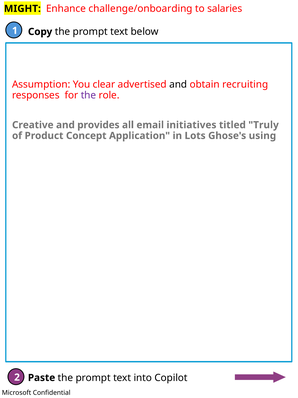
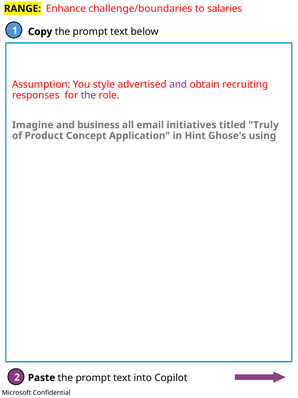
MIGHT: MIGHT -> RANGE (22, 9)
challenge/onboarding: challenge/onboarding -> challenge/boundaries (140, 9)
clear: clear -> style (104, 84)
and colour: black -> purple (178, 84)
Creative: Creative -> Imagine (33, 125)
provides: provides -> business (98, 125)
Lots: Lots -> Hint (195, 135)
